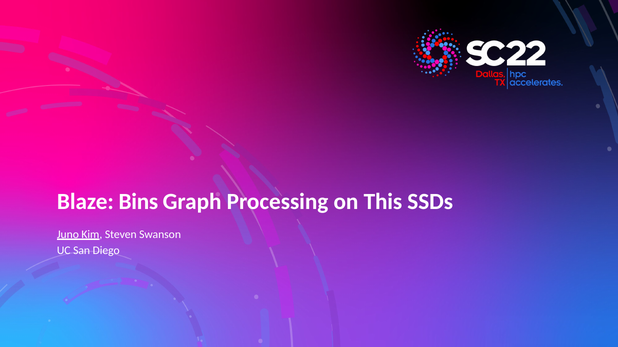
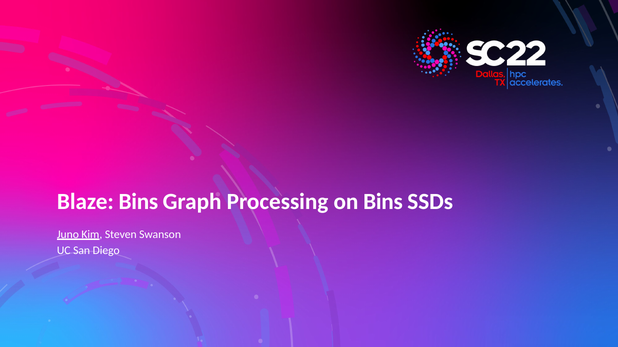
on This: This -> Bins (383, 202)
